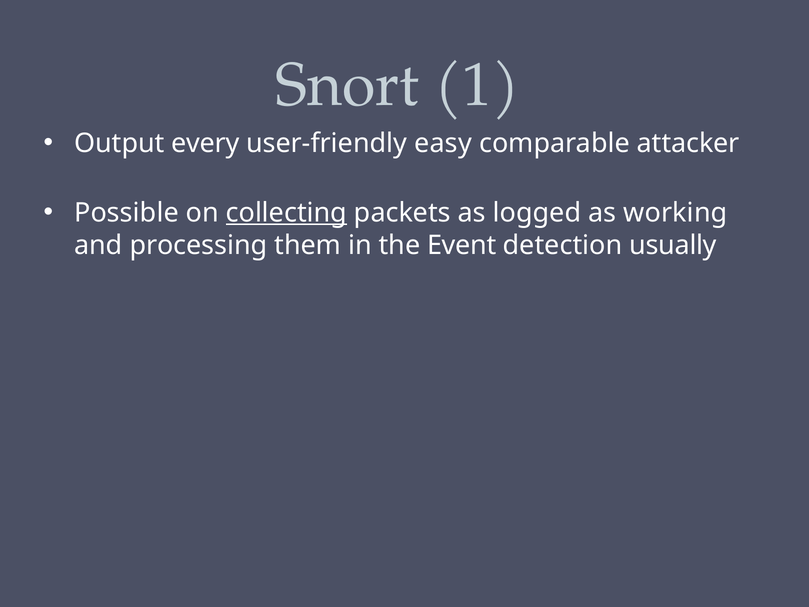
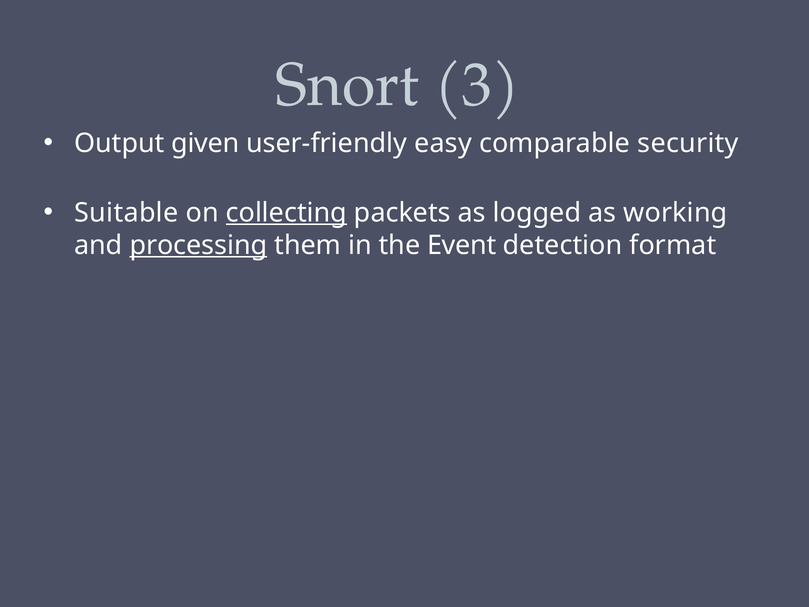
1: 1 -> 3 (477, 85)
every: every -> given (205, 143)
attacker: attacker -> security (688, 143)
Possible: Possible -> Suitable (126, 213)
processing underline: none -> present (198, 245)
usually: usually -> format (673, 245)
